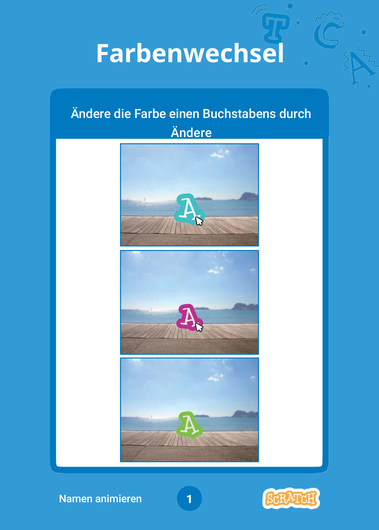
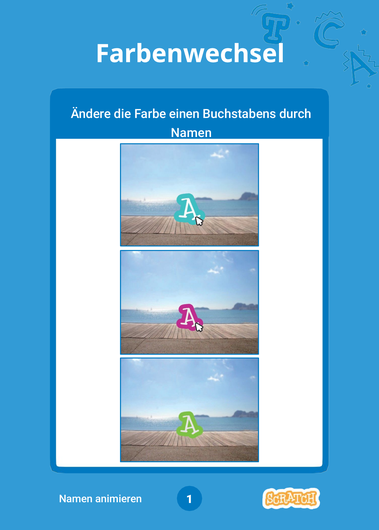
Ändere: Ändere -> Namen (191, 133)
